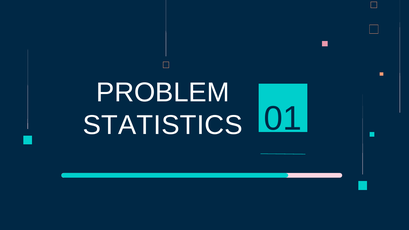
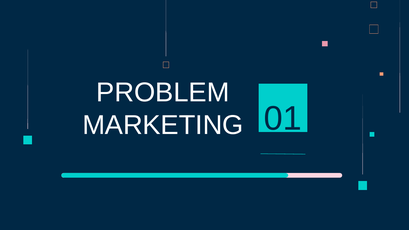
STATISTICS: STATISTICS -> MARKETING (163, 125)
